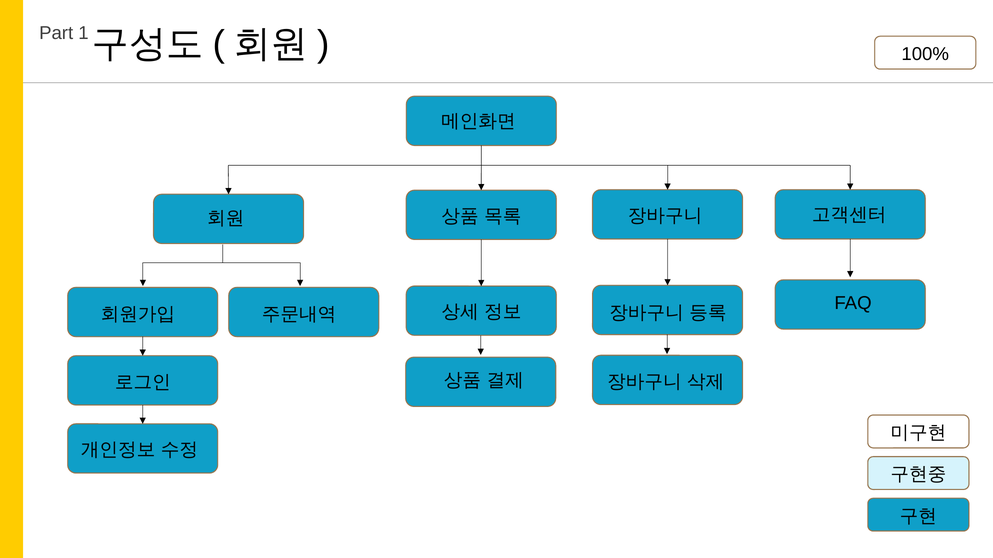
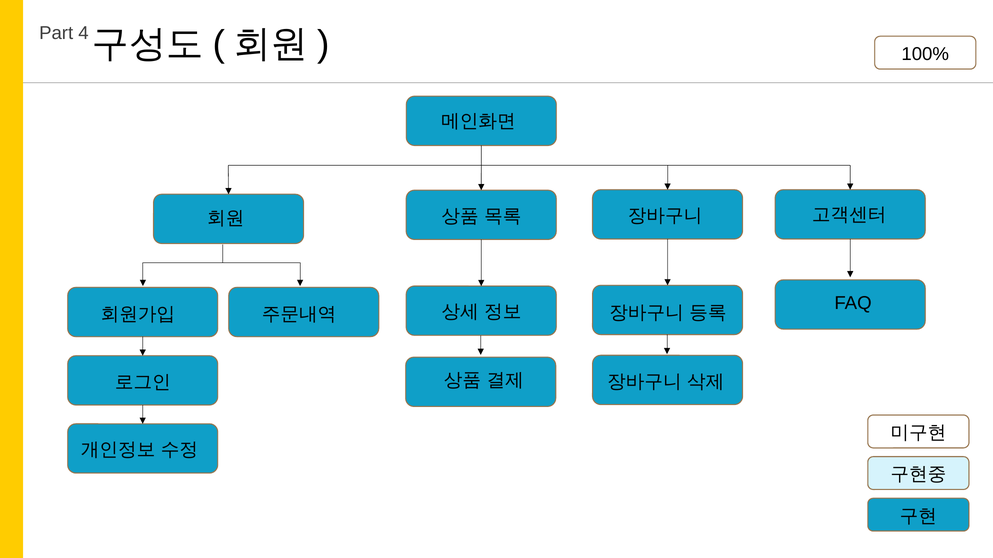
1: 1 -> 4 (84, 33)
